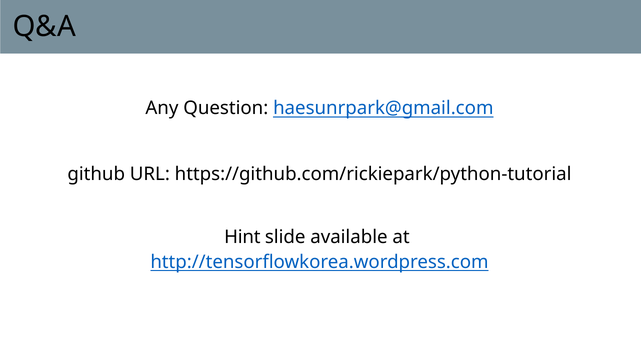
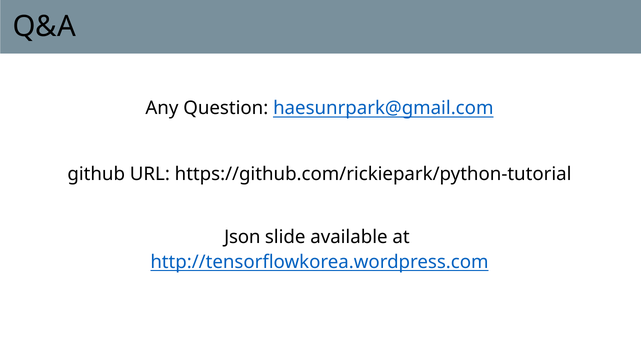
Hint: Hint -> Json (242, 237)
